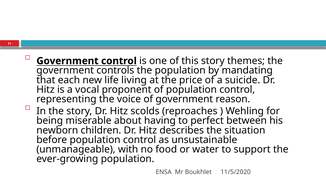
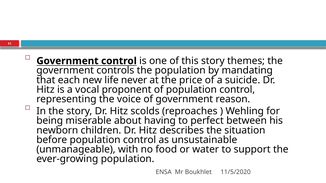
living: living -> never (134, 80)
